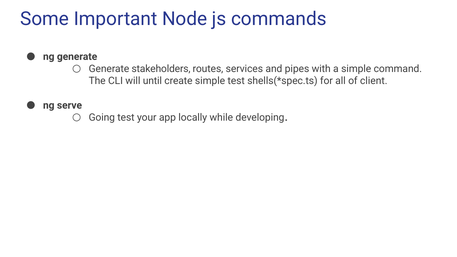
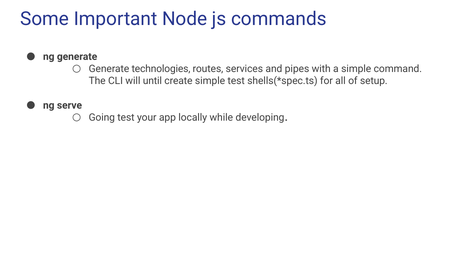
stakeholders: stakeholders -> technologies (161, 69)
client: client -> setup (374, 81)
